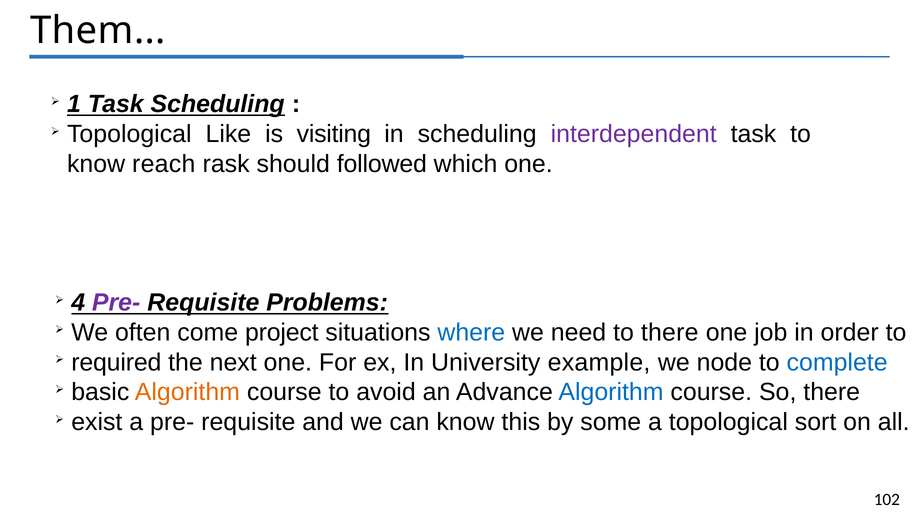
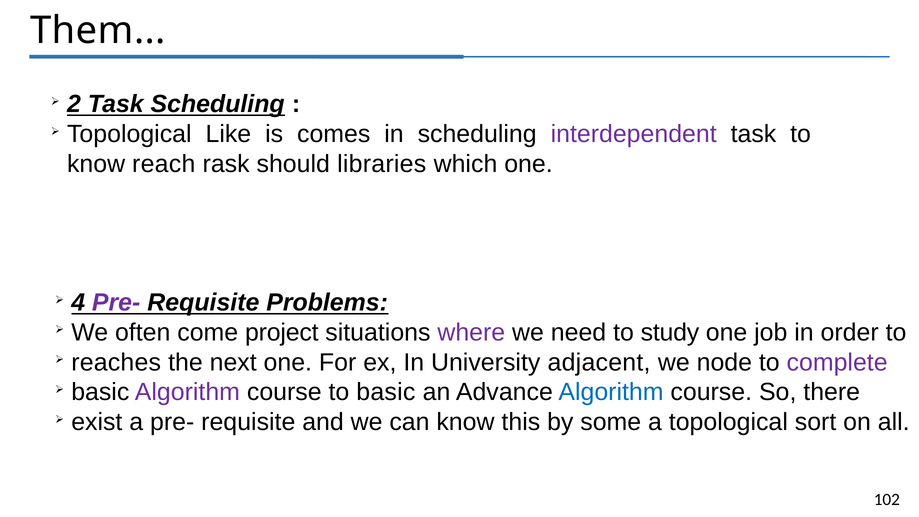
1: 1 -> 2 (74, 104)
visiting: visiting -> comes (334, 134)
followed: followed -> libraries (382, 164)
where colour: blue -> purple (471, 333)
to there: there -> study (670, 333)
required: required -> reaches (116, 362)
example: example -> adjacent (599, 362)
complete colour: blue -> purple (837, 362)
Algorithm colour: orange -> purple (187, 392)
to avoid: avoid -> basic (386, 392)
